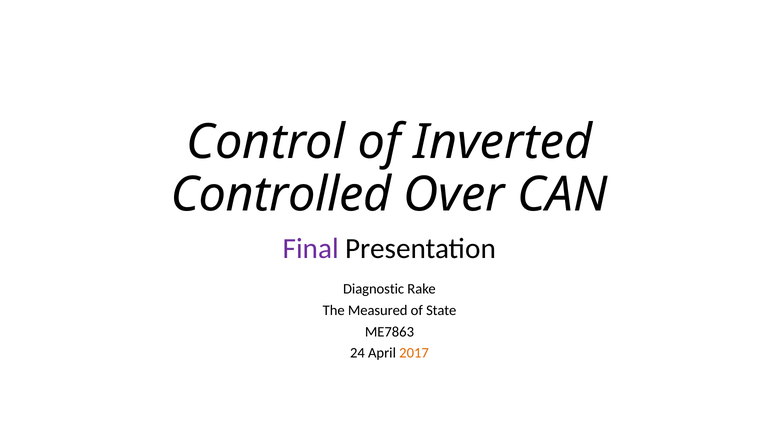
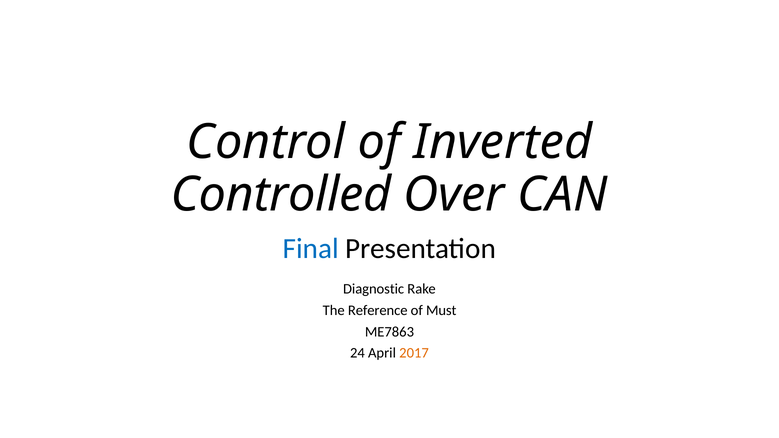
Final colour: purple -> blue (311, 249)
Measured: Measured -> Reference (378, 310)
State: State -> Must (441, 310)
